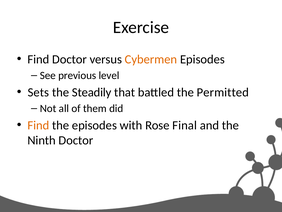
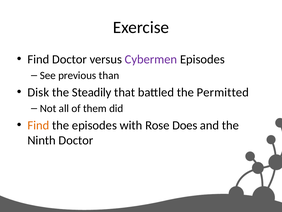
Cybermen colour: orange -> purple (151, 59)
level: level -> than (109, 75)
Sets: Sets -> Disk (38, 92)
Final: Final -> Does (185, 125)
